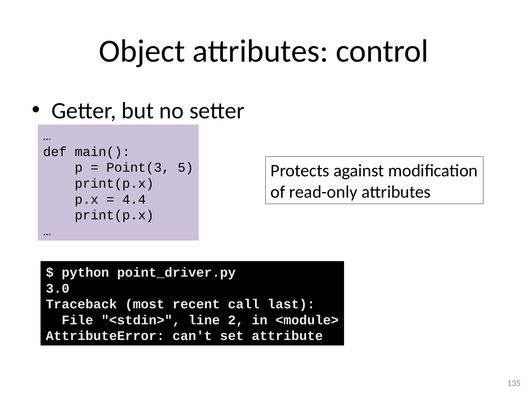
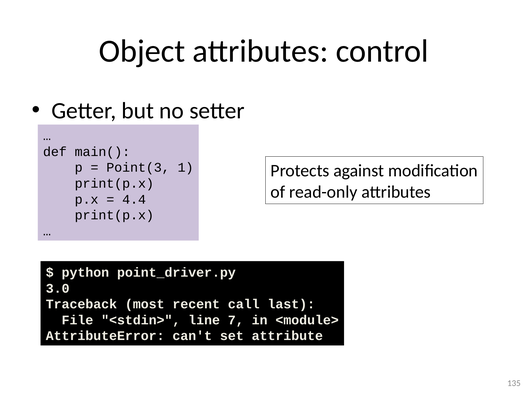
5: 5 -> 1 (186, 168)
2: 2 -> 7 (236, 320)
